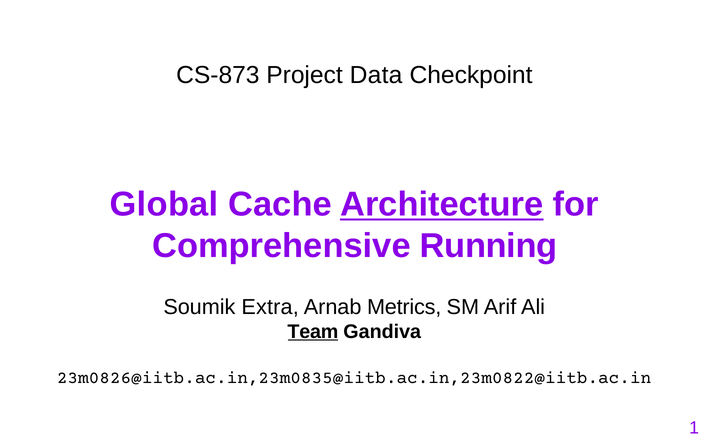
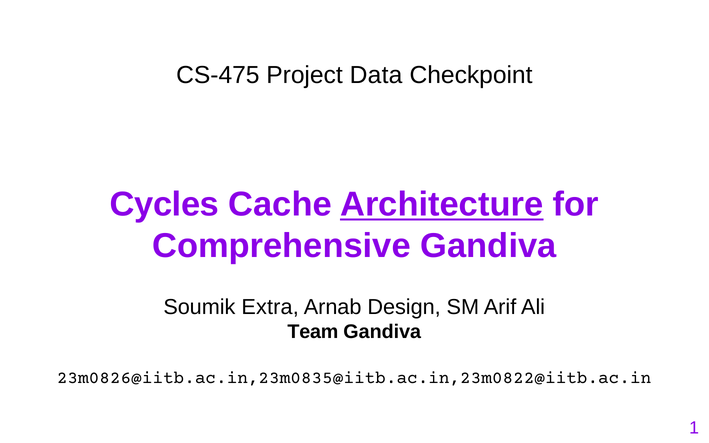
CS-873: CS-873 -> CS-475 (218, 75)
Global: Global -> Cycles (164, 205)
Comprehensive Running: Running -> Gandiva (488, 246)
Metrics: Metrics -> Design (404, 307)
Team underline: present -> none (313, 332)
